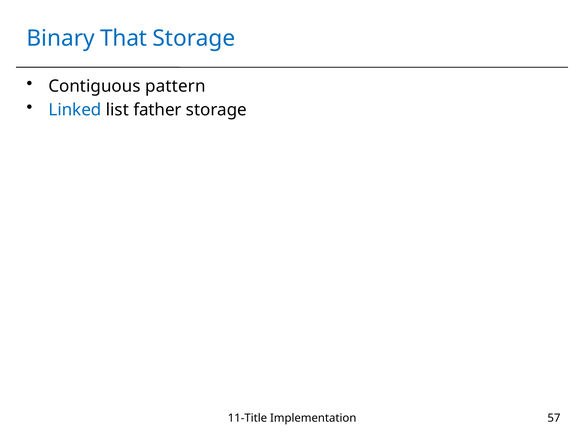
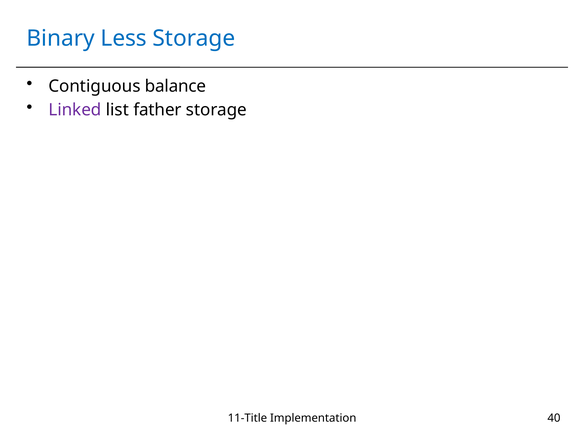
That: That -> Less (124, 38)
pattern: pattern -> balance (175, 86)
Linked colour: blue -> purple (75, 110)
57: 57 -> 40 (554, 418)
